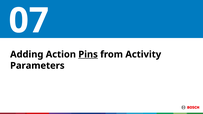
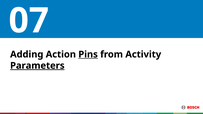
Parameters underline: none -> present (37, 66)
